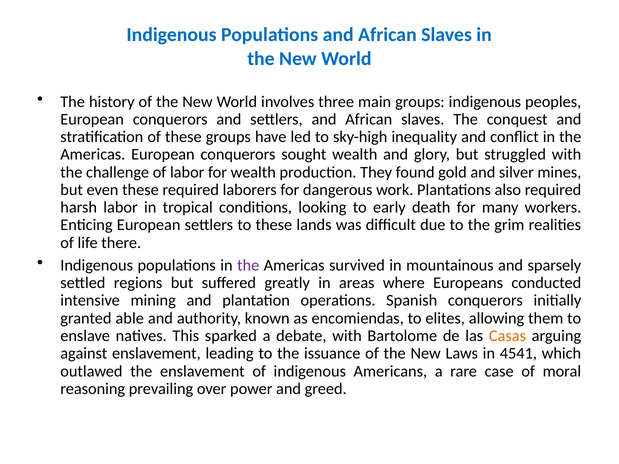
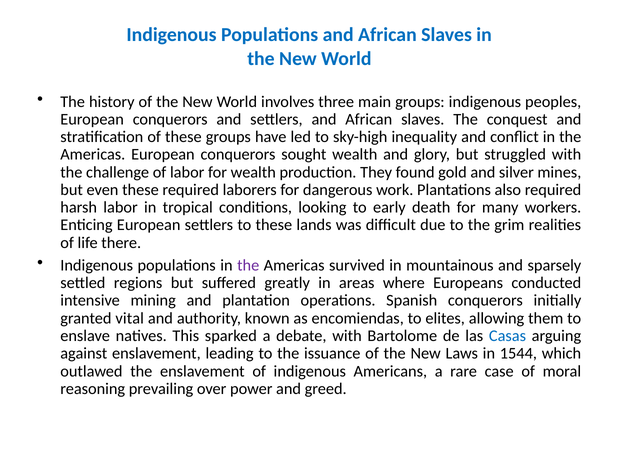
able: able -> vital (130, 318)
Casas colour: orange -> blue (507, 336)
4541: 4541 -> 1544 (518, 354)
